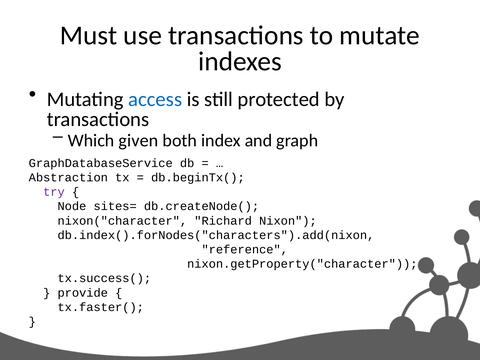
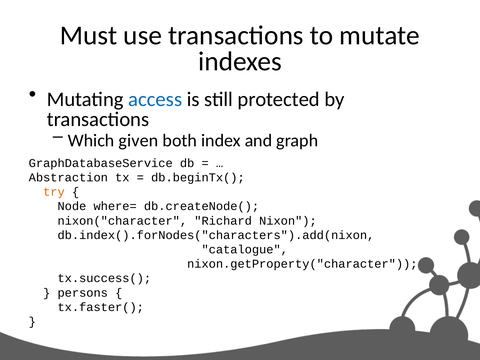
try colour: purple -> orange (54, 192)
sites=: sites= -> where= (115, 206)
reference: reference -> catalogue (245, 250)
provide: provide -> persons (83, 293)
